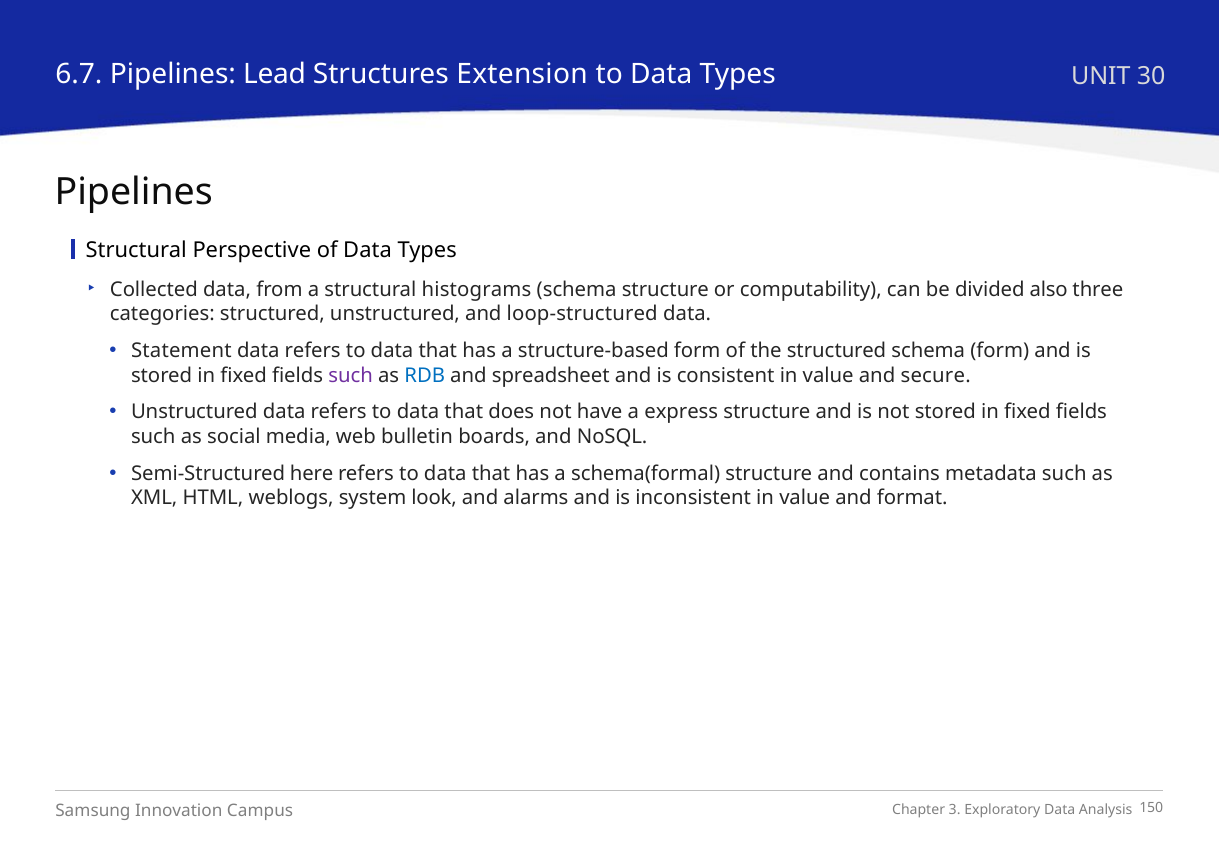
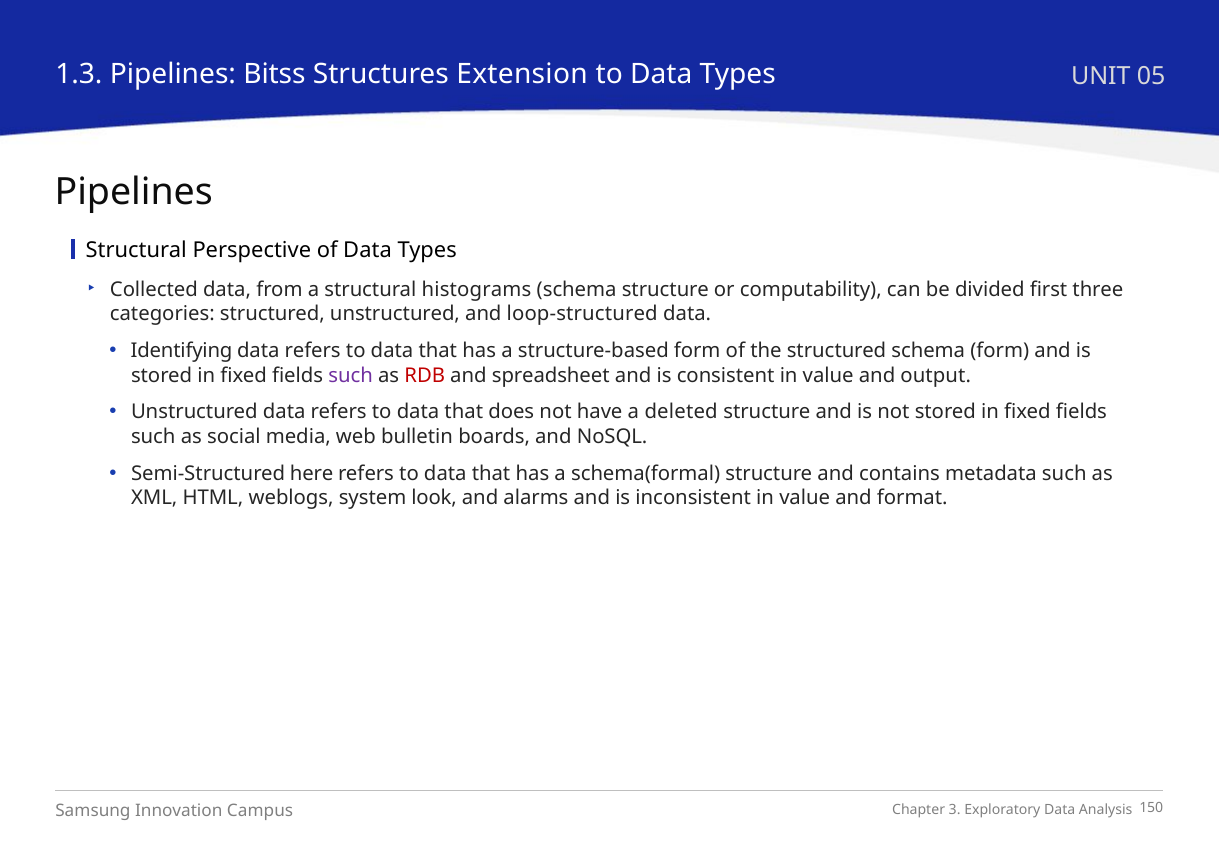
6.7: 6.7 -> 1.3 (79, 74)
Lead: Lead -> Bitss (274, 74)
30: 30 -> 05 (1151, 76)
also: also -> first (1049, 290)
Statement: Statement -> Identifying (182, 351)
RDB colour: blue -> red (425, 375)
secure: secure -> output (936, 375)
express: express -> deleted (681, 412)
